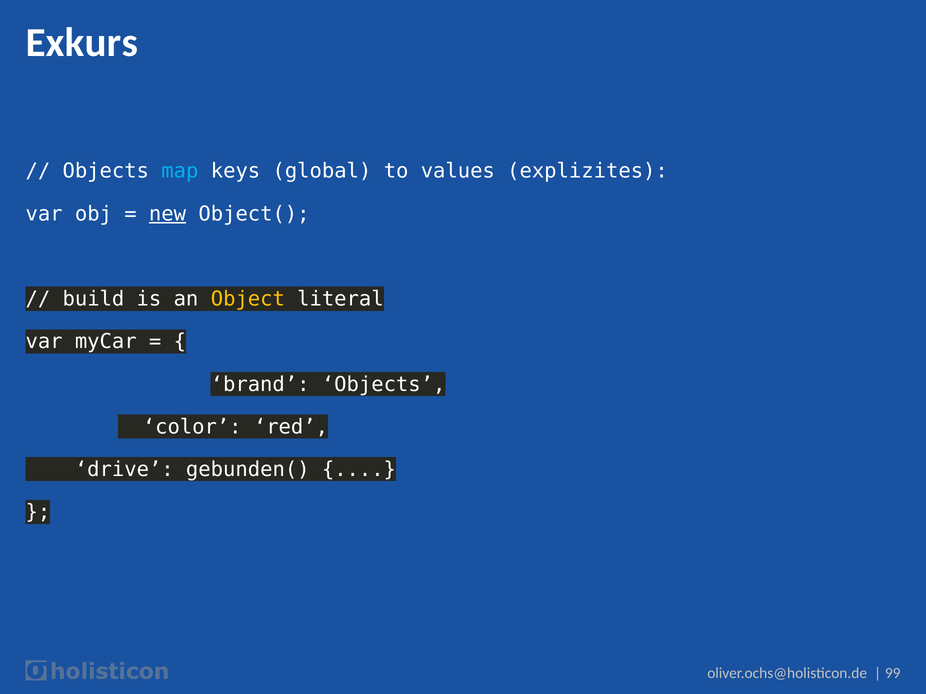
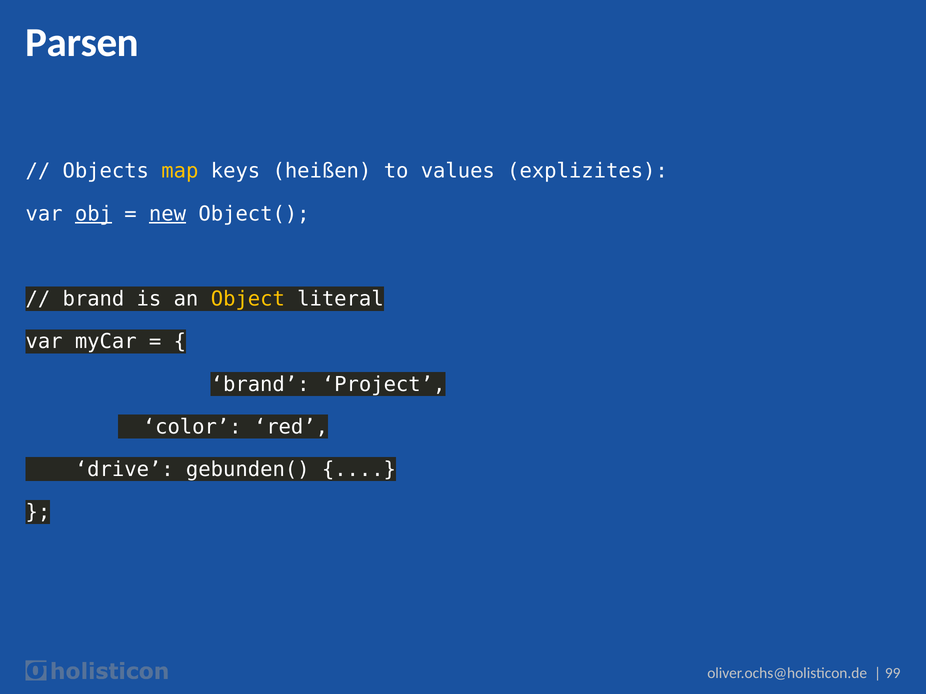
Exkurs: Exkurs -> Parsen (82, 43)
map colour: light blue -> yellow (180, 171)
global: global -> heißen (322, 171)
obj underline: none -> present (93, 214)
build: build -> brand (93, 299)
brand Objects: Objects -> Project (384, 385)
